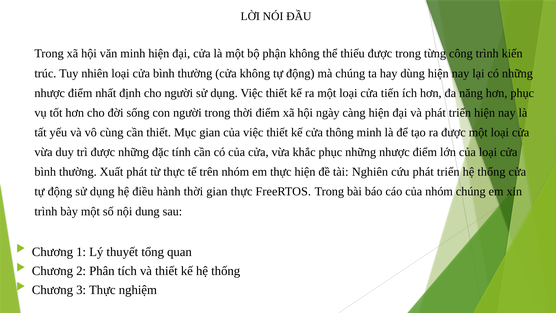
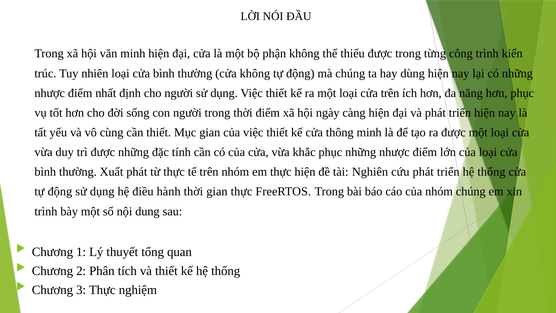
cửa tiến: tiến -> trên (390, 93)
